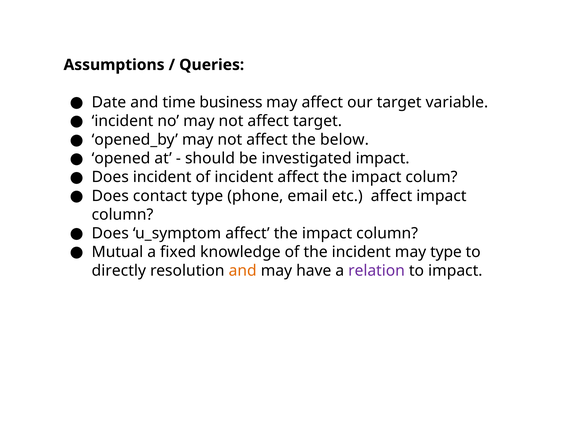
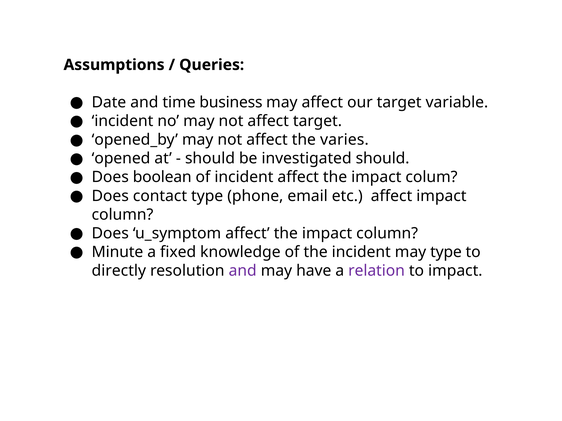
below: below -> varies (344, 140)
investigated impact: impact -> should (383, 159)
Does incident: incident -> boolean (162, 177)
Mutual: Mutual -> Minute (117, 252)
and colour: orange -> purple (243, 271)
